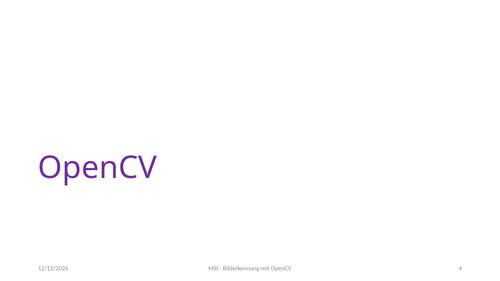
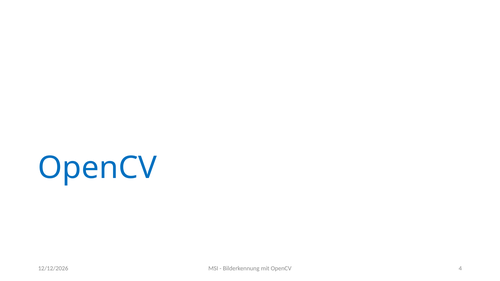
OpenCV colour: purple -> blue (97, 168)
